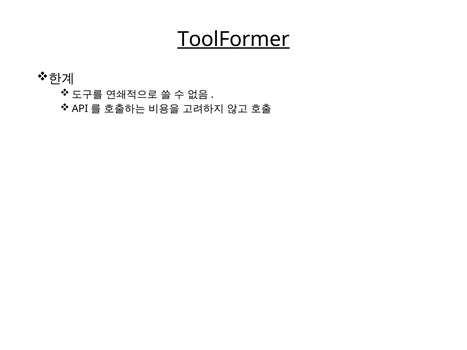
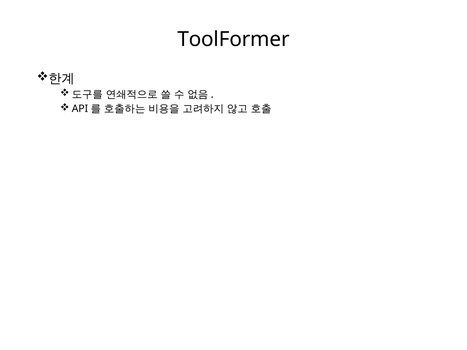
ToolFormer underline: present -> none (234, 39)
